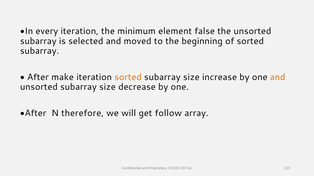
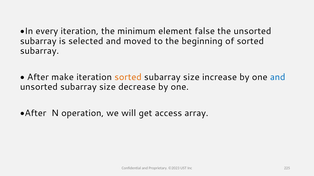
and colour: orange -> blue (278, 77)
therefore: therefore -> operation (83, 114)
follow: follow -> access (168, 114)
